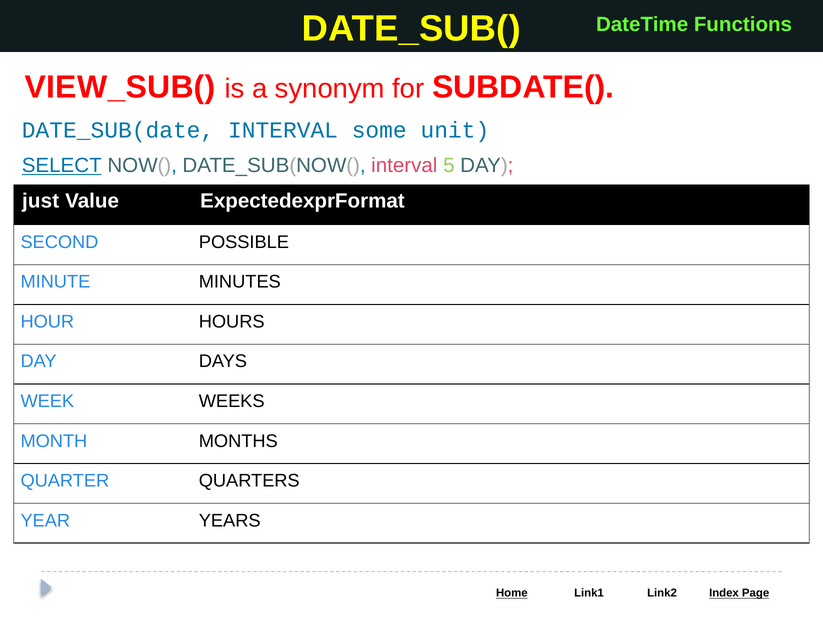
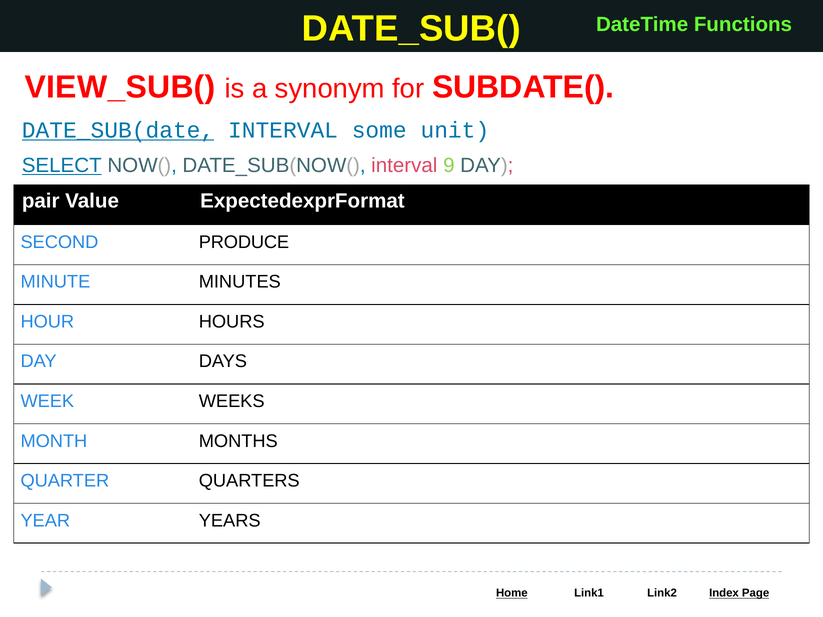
DATE_SUB(date underline: none -> present (118, 130)
5: 5 -> 9 (449, 166)
just: just -> pair (41, 201)
POSSIBLE: POSSIBLE -> PRODUCE (244, 242)
